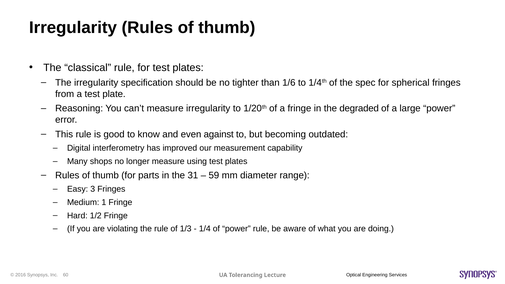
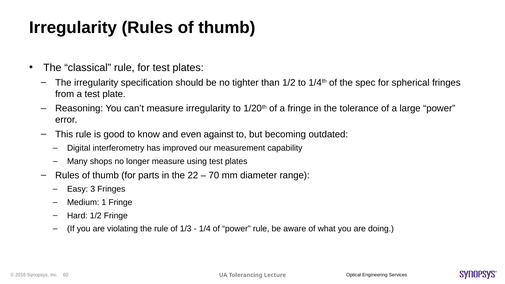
than 1/6: 1/6 -> 1/2 (289, 83)
degraded: degraded -> tolerance (359, 109)
31: 31 -> 22 (193, 175)
59: 59 -> 70 (214, 175)
